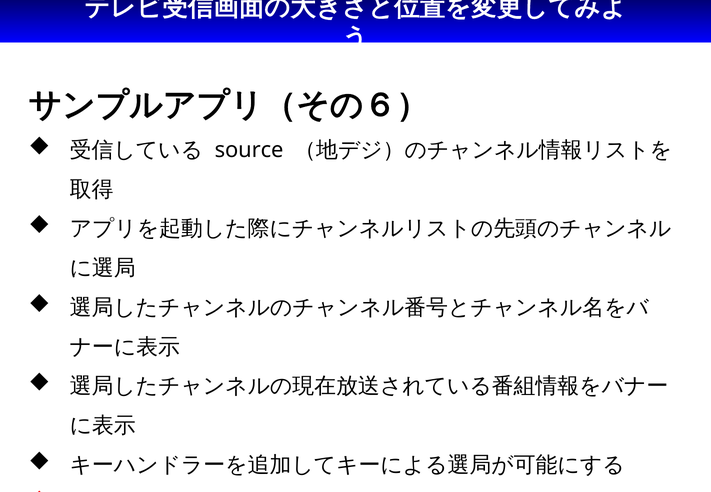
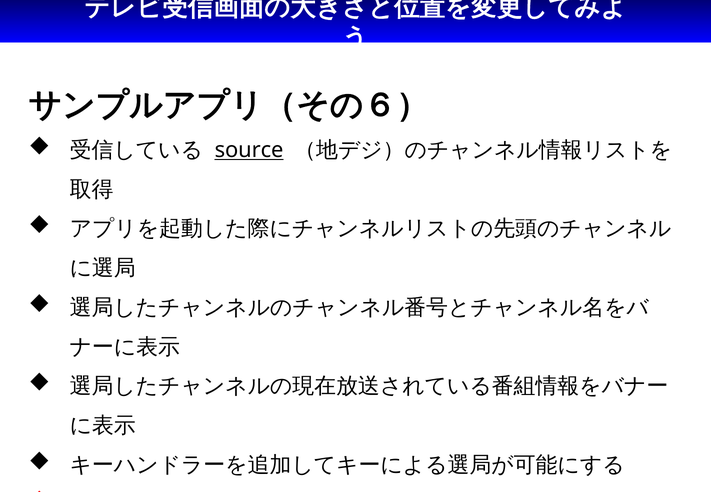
source underline: none -> present (249, 150)
